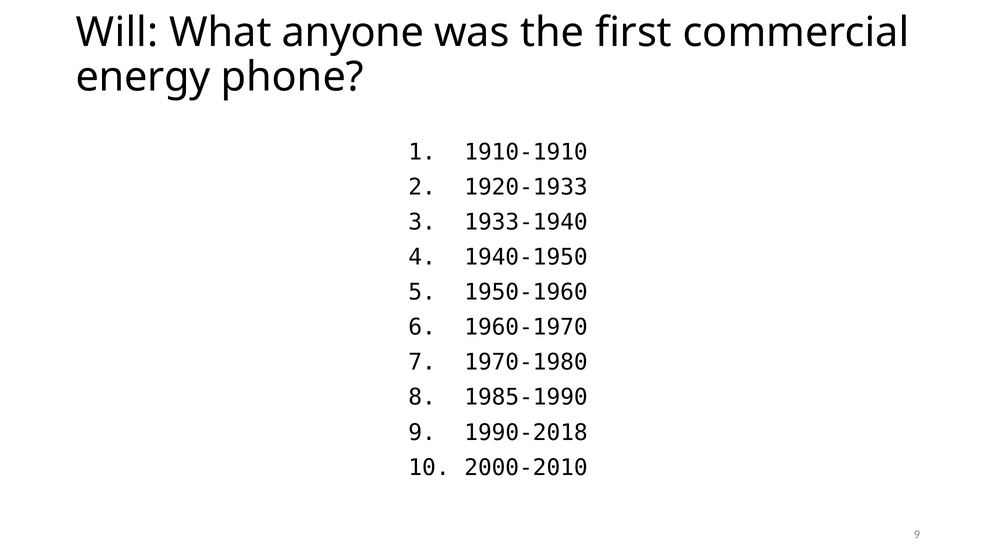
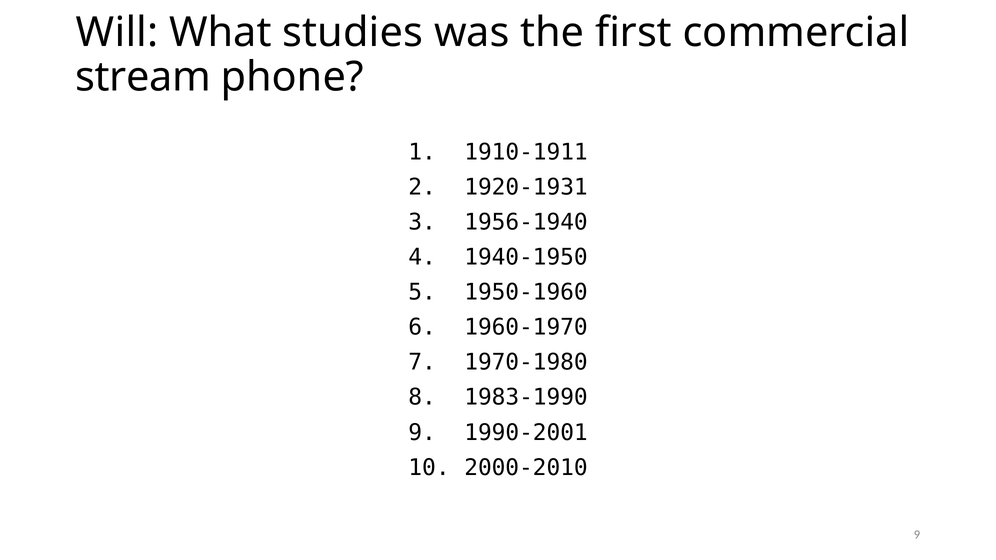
anyone: anyone -> studies (353, 32)
energy: energy -> stream (143, 77)
1910-1910: 1910-1910 -> 1910-1911 (526, 152)
1920-1933: 1920-1933 -> 1920-1931 (526, 187)
1933-1940: 1933-1940 -> 1956-1940 (526, 223)
1985-1990: 1985-1990 -> 1983-1990 (526, 398)
1990-2018: 1990-2018 -> 1990-2001 (526, 433)
